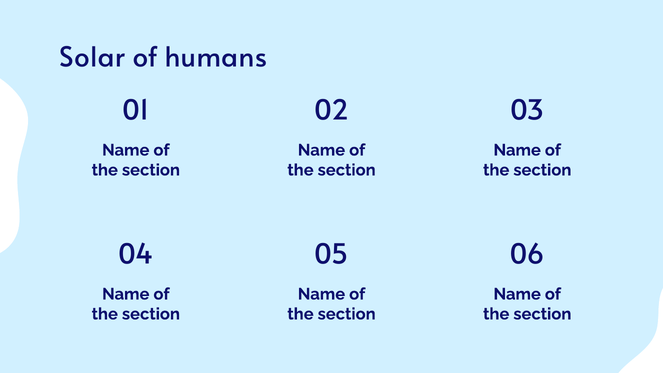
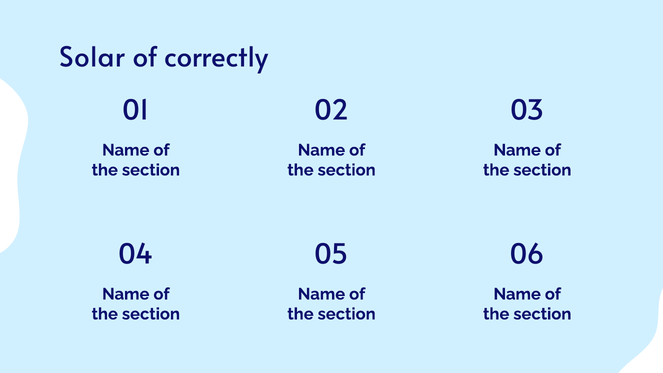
humans: humans -> correctly (216, 57)
